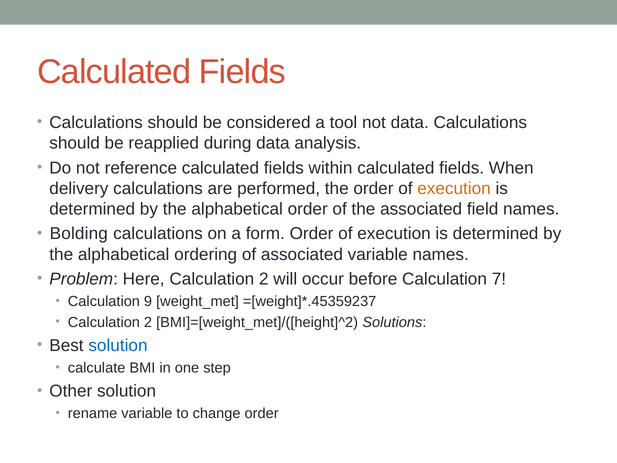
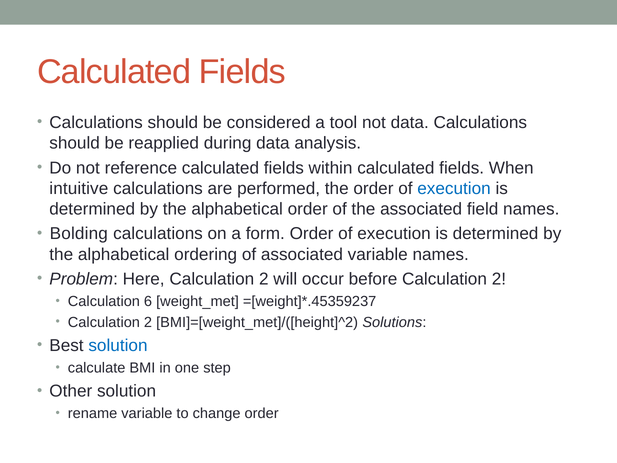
delivery: delivery -> intuitive (79, 188)
execution colour: orange -> blue (454, 188)
before Calculation 7: 7 -> 2 (499, 279)
9: 9 -> 6 (148, 301)
